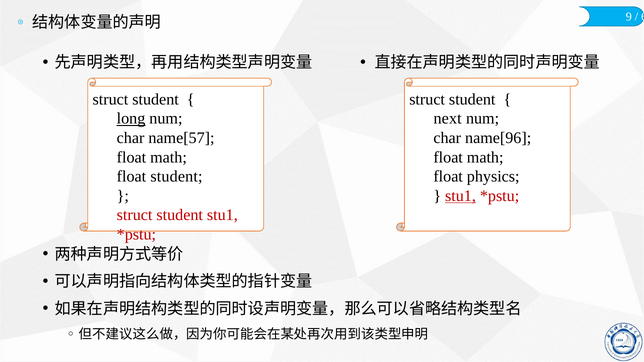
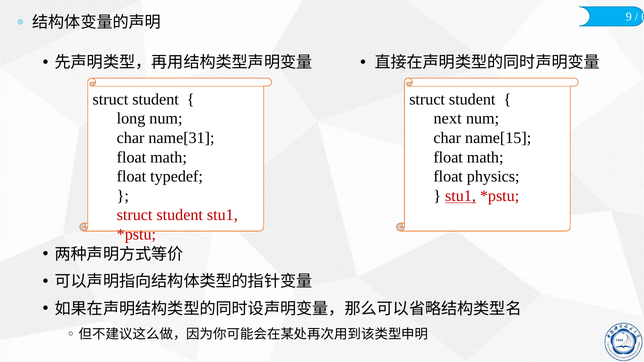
long underline: present -> none (131, 119)
name[57: name[57 -> name[31 (181, 138)
name[96: name[96 -> name[15 (498, 138)
float student: student -> typedef (177, 177)
